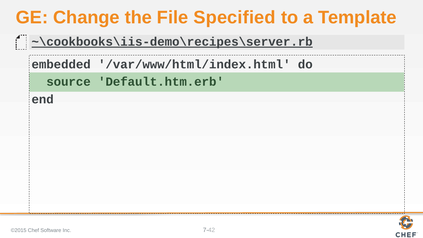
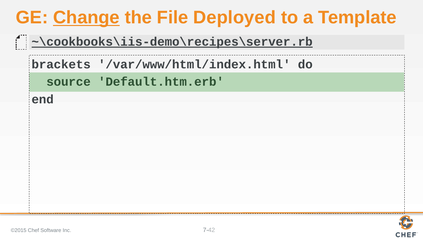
Change underline: none -> present (86, 18)
Specified: Specified -> Deployed (235, 18)
embedded: embedded -> brackets (61, 64)
